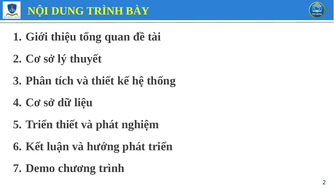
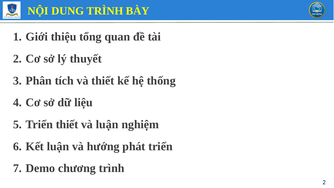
và phát: phát -> luận (107, 124)
